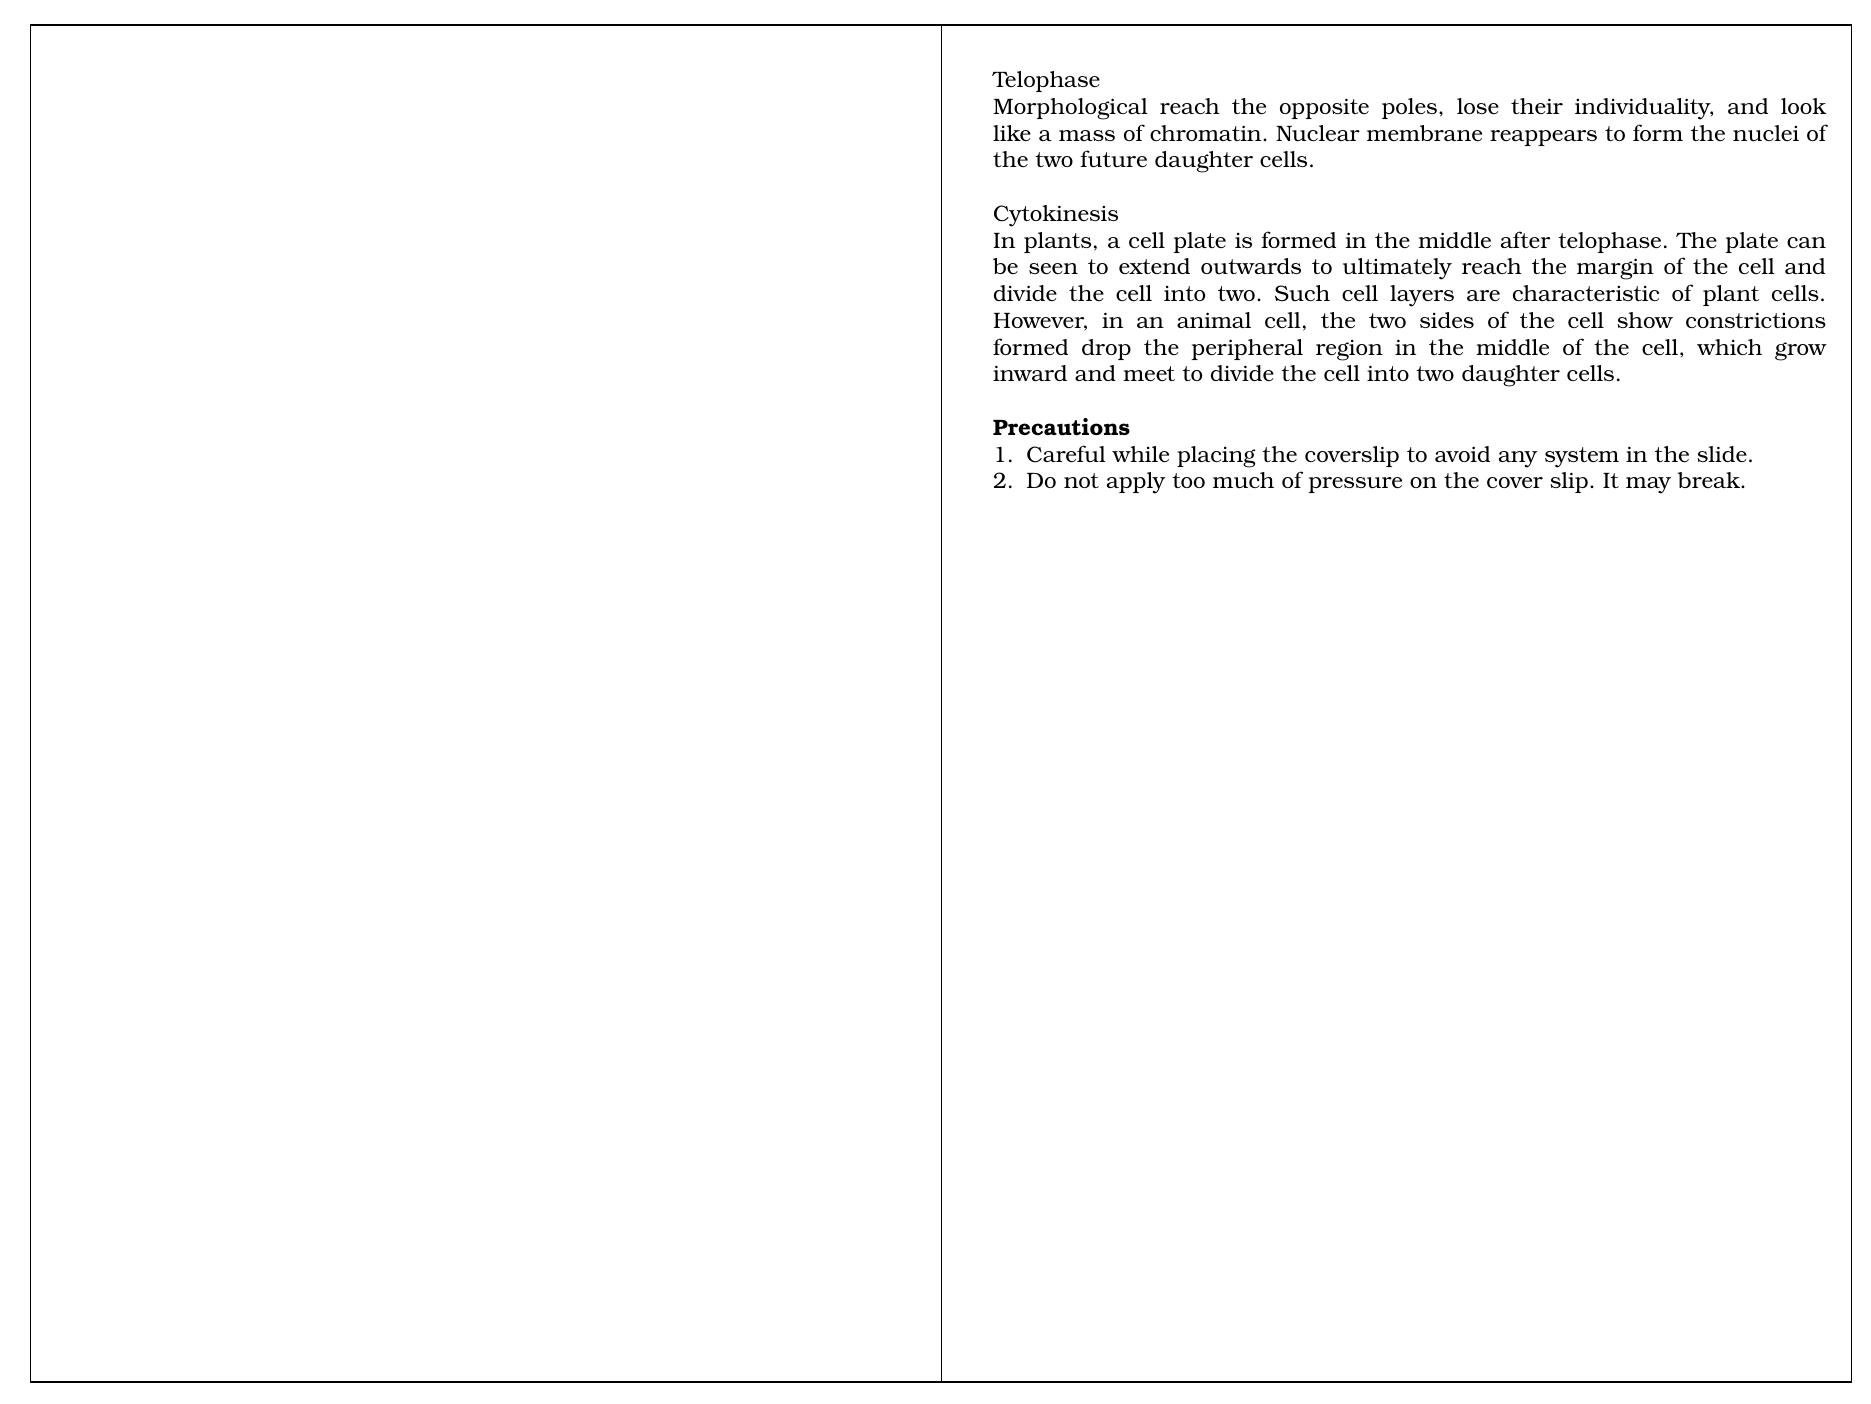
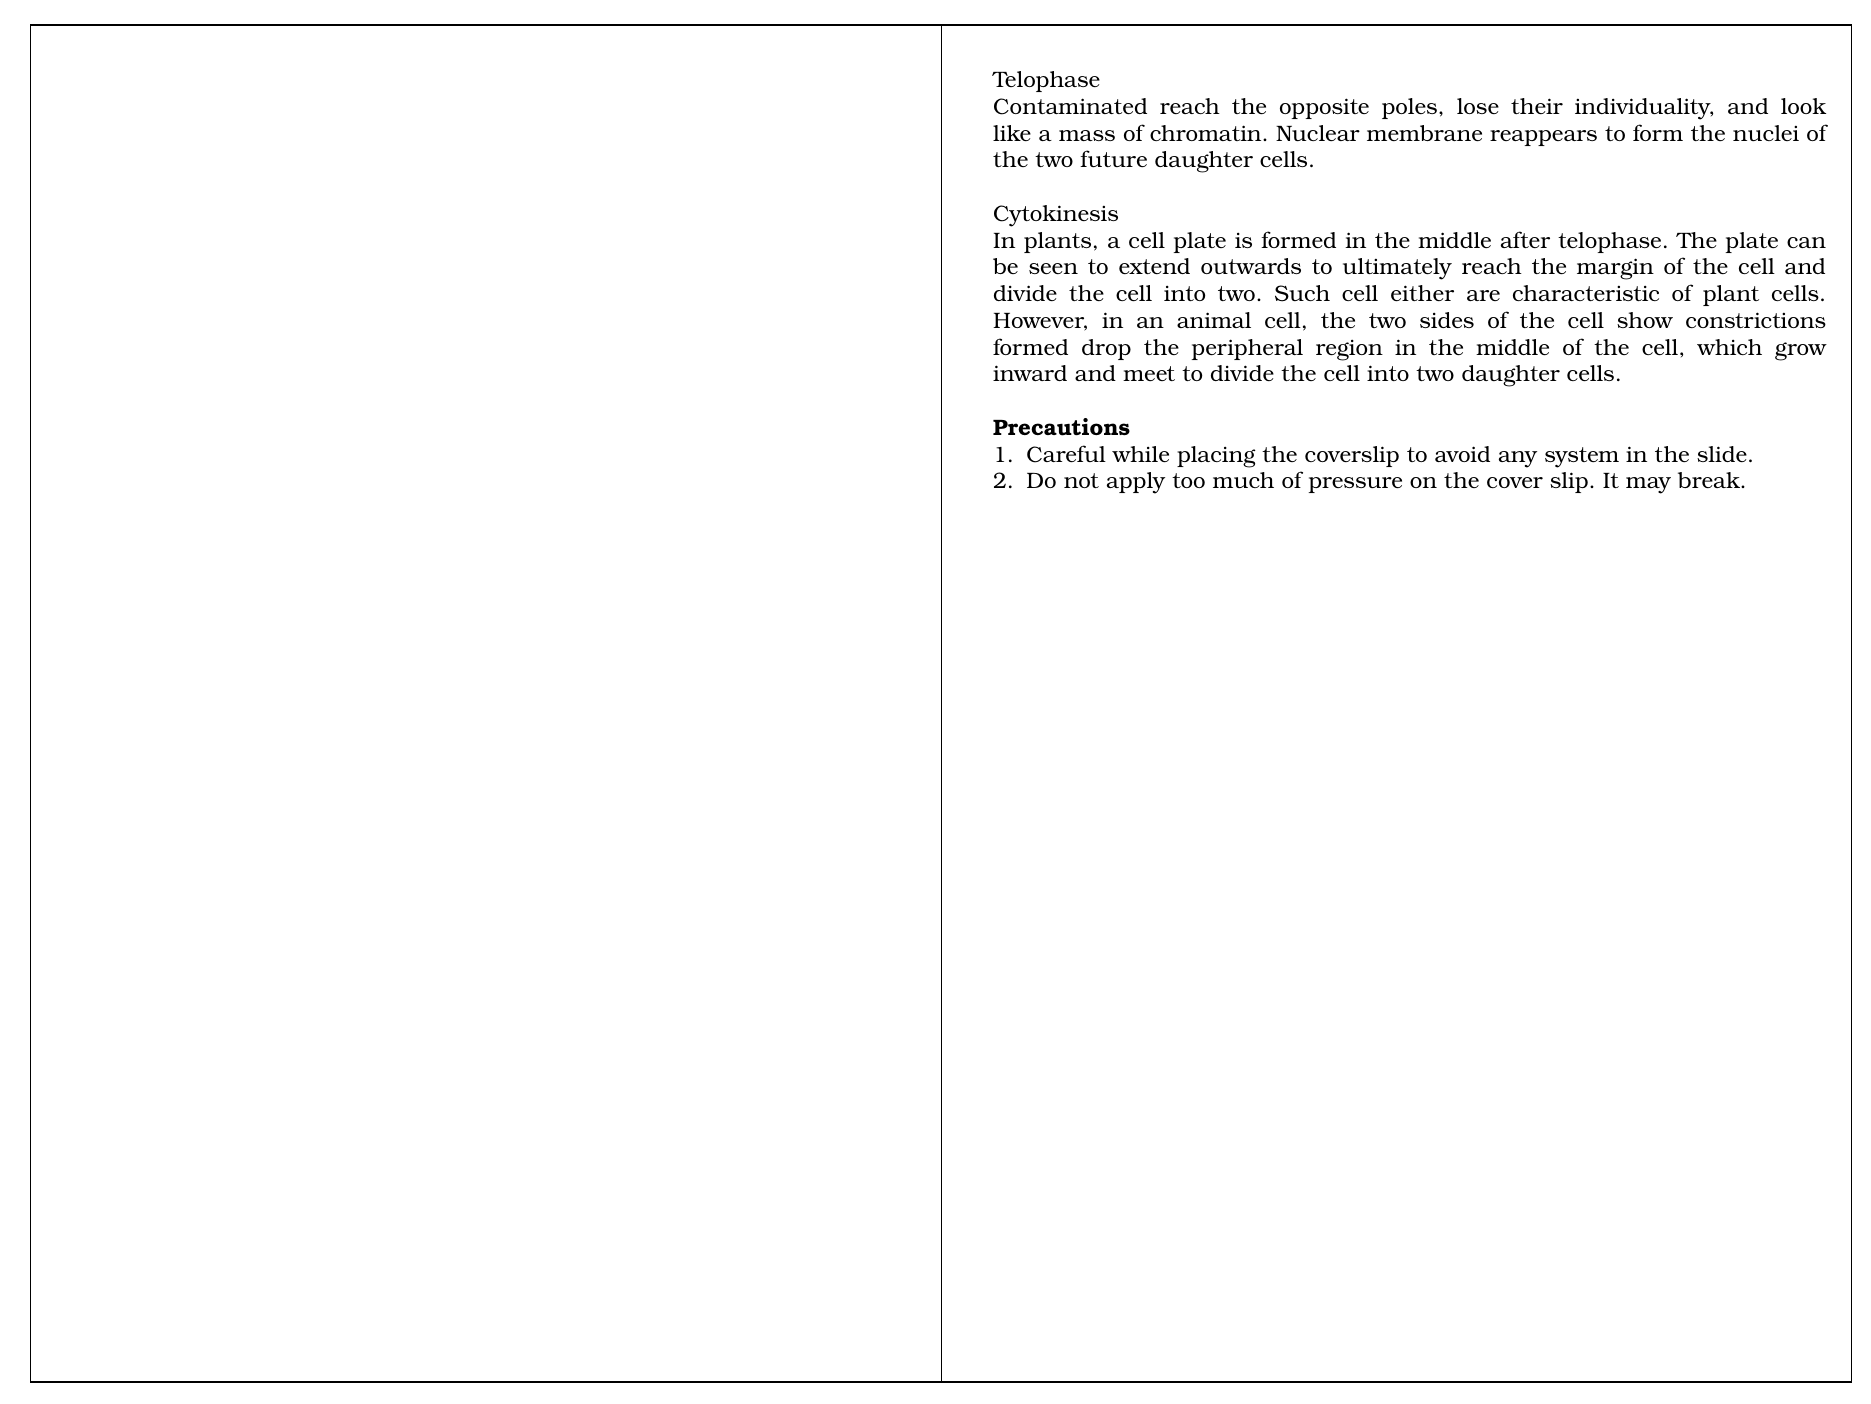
Morphological: Morphological -> Contaminated (1071, 107)
layers: layers -> either (1422, 294)
